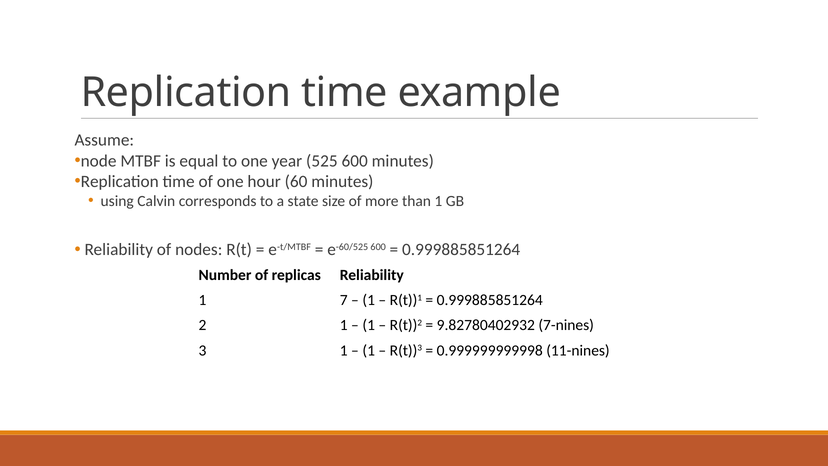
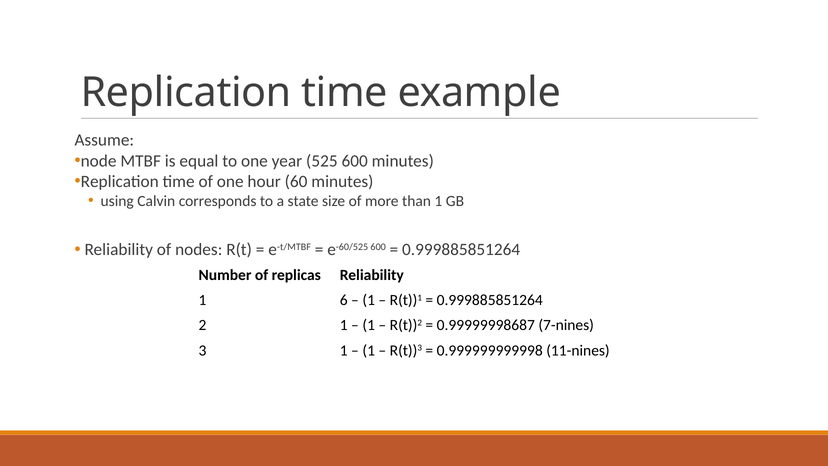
7: 7 -> 6 (344, 300)
9.82780402932: 9.82780402932 -> 0.99999998687 (486, 325)
